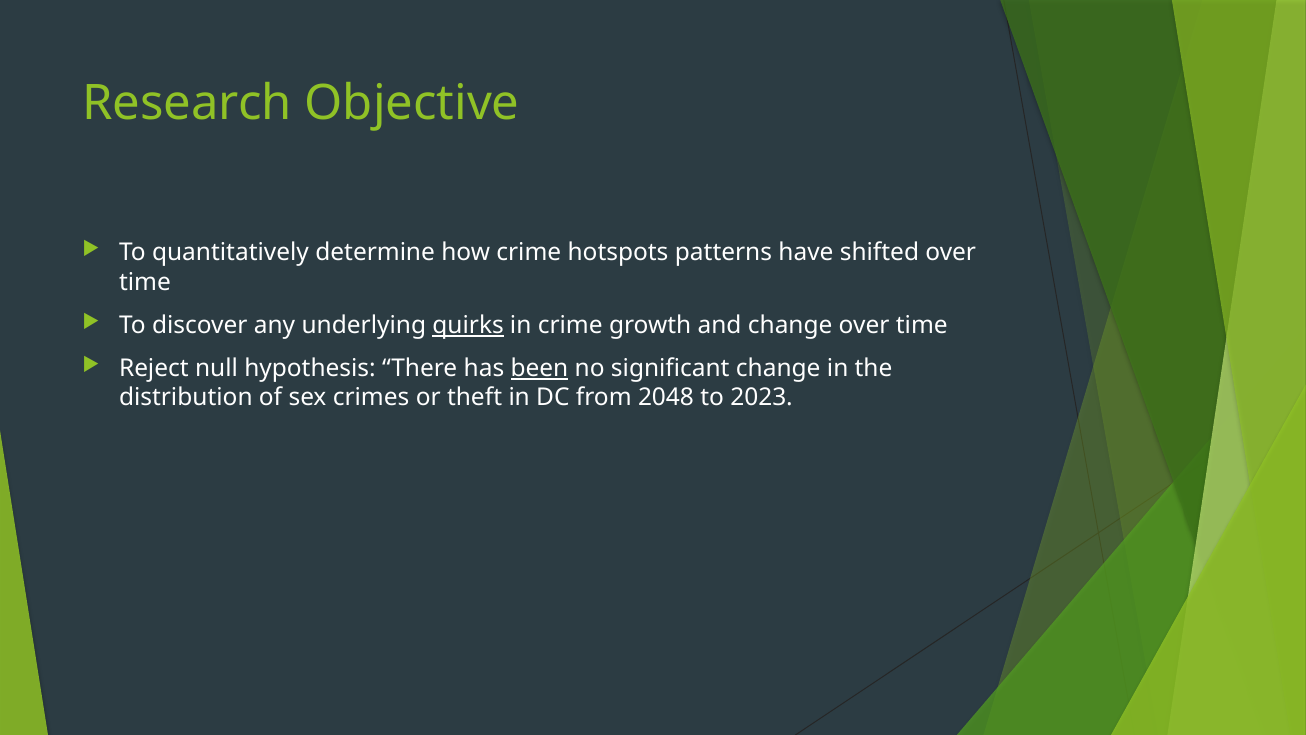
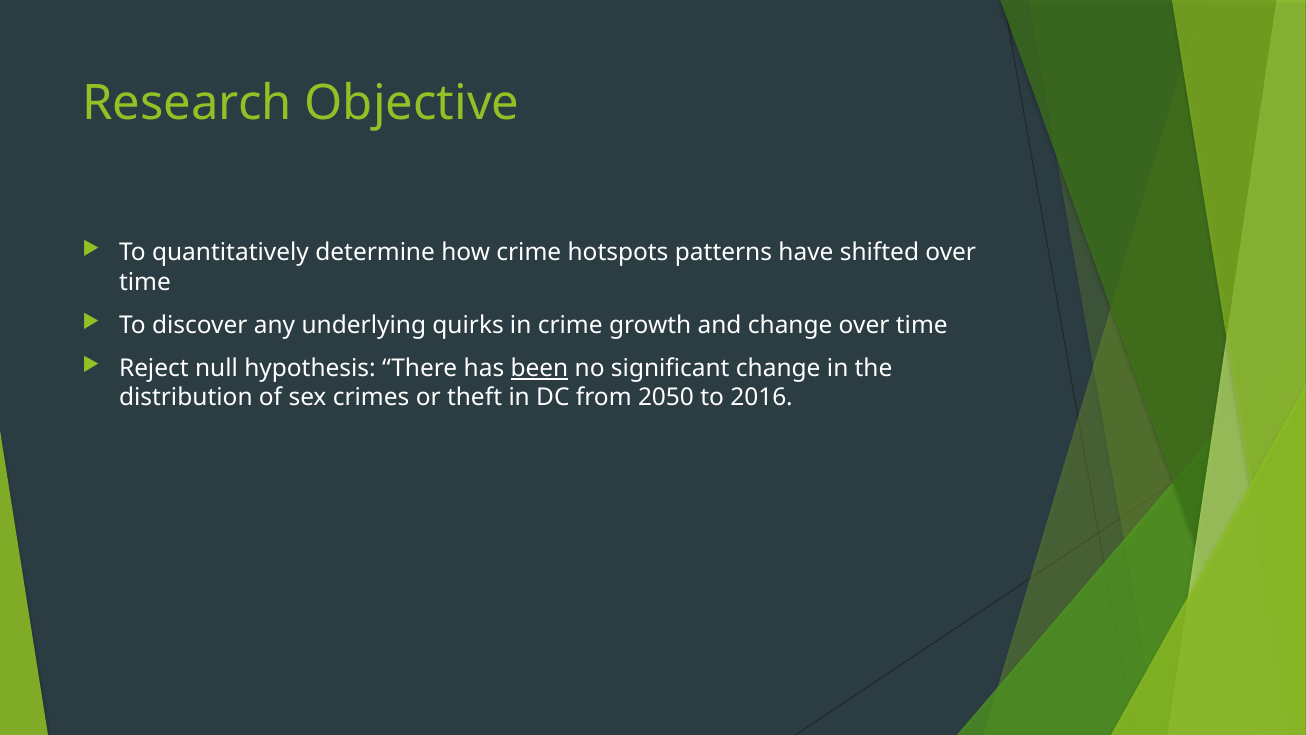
quirks underline: present -> none (468, 325)
2048: 2048 -> 2050 (666, 398)
2023: 2023 -> 2016 (762, 398)
